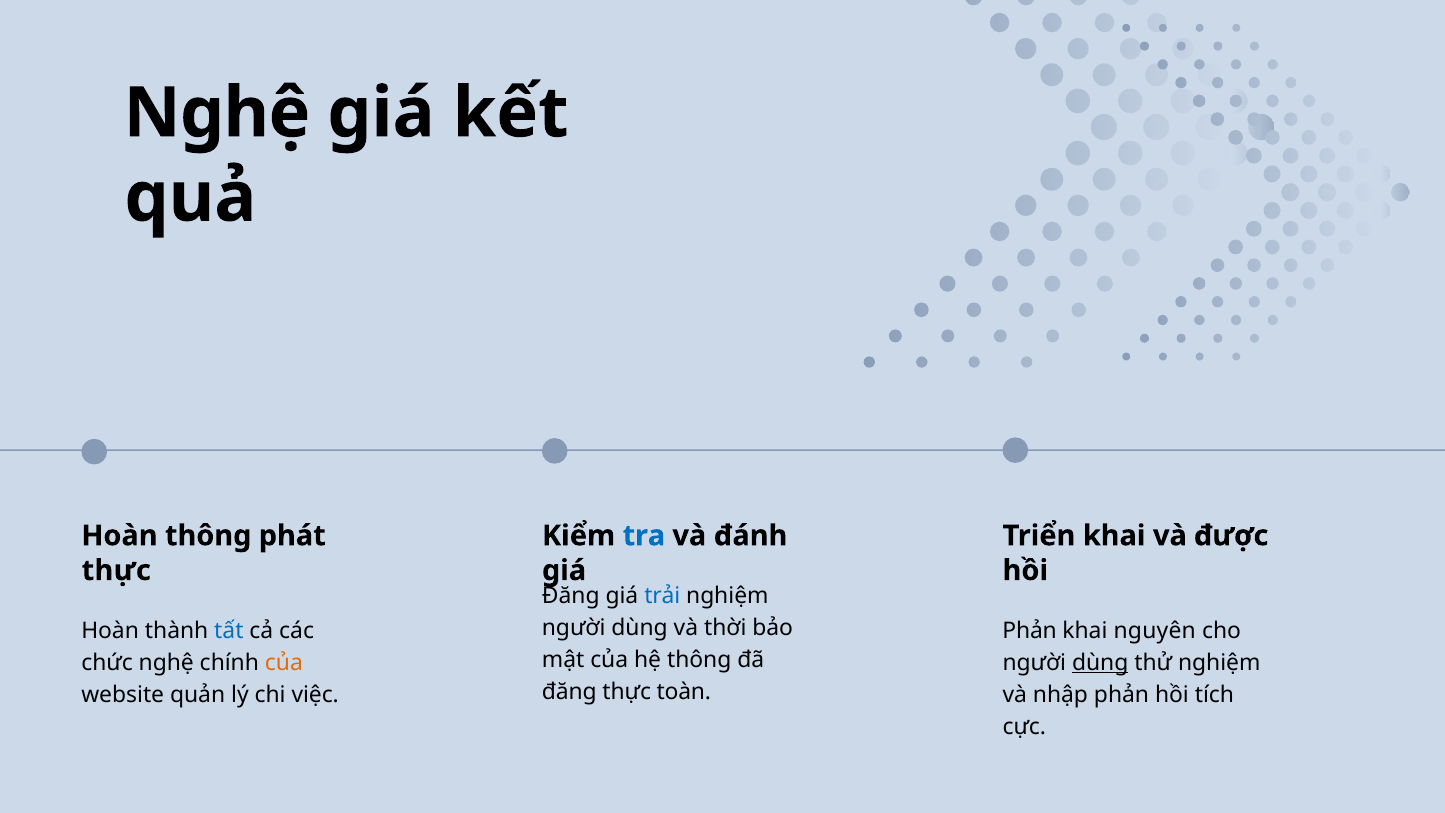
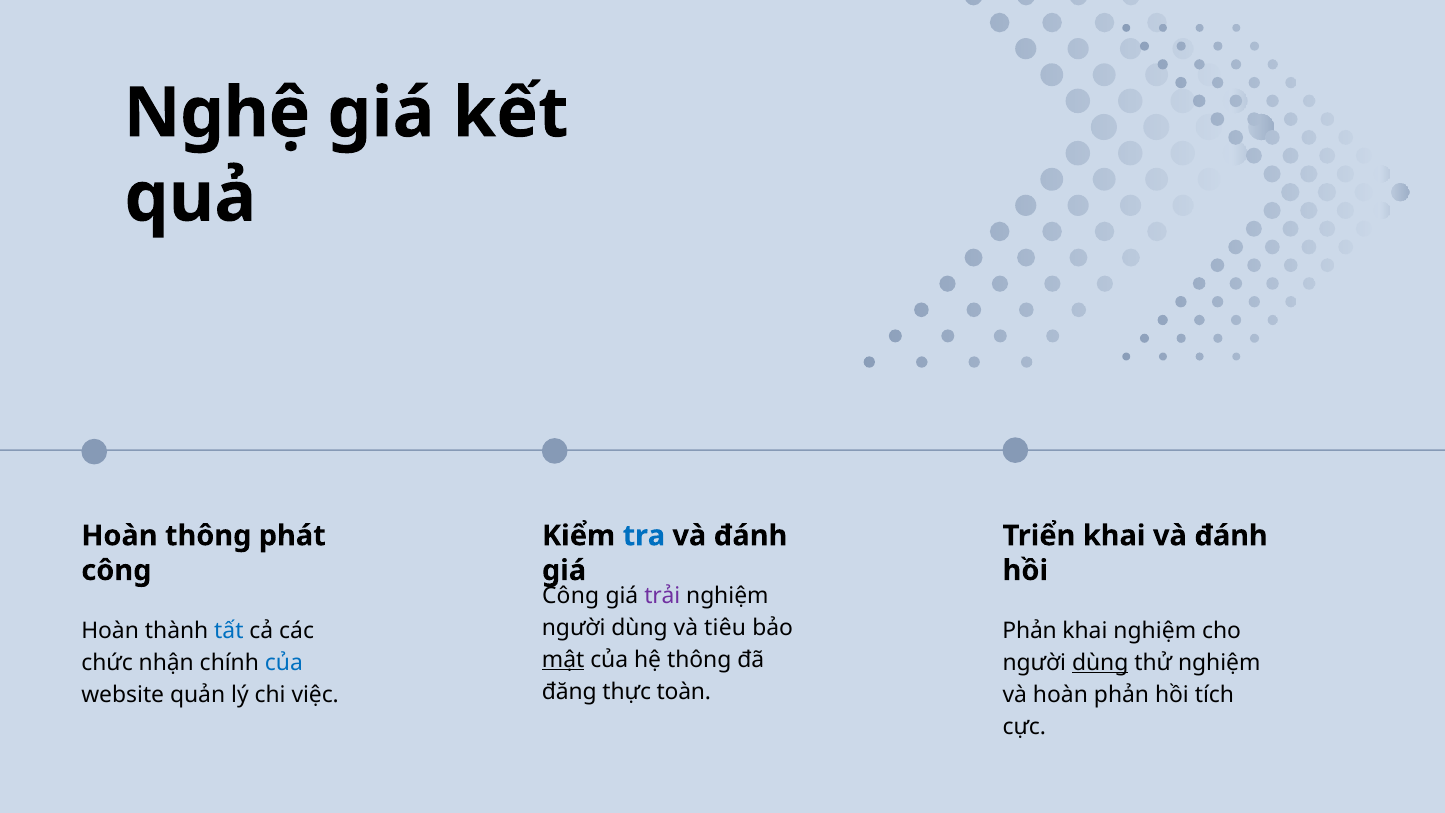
khai và được: được -> đánh (1231, 536)
thực: thực -> công (116, 570)
Đăng: Đăng -> Công (571, 596)
trải colour: blue -> purple (662, 596)
thời: thời -> tiêu (725, 628)
khai nguyên: nguyên -> nghiệm (1155, 630)
mật underline: none -> present (563, 660)
chức nghệ: nghệ -> nhận (166, 662)
của colour: orange -> blue (284, 662)
và nhập: nhập -> hoàn (1060, 694)
